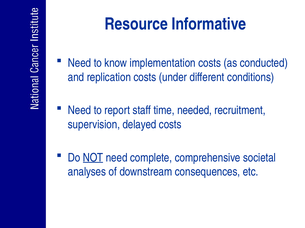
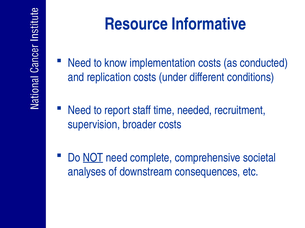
delayed: delayed -> broader (139, 125)
